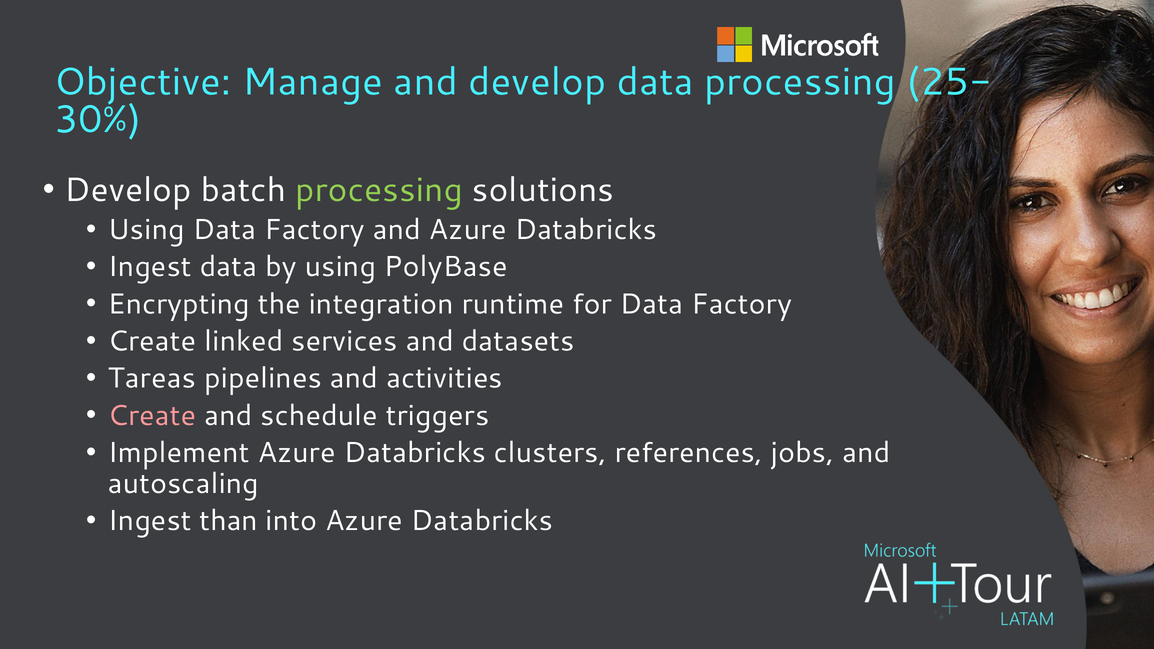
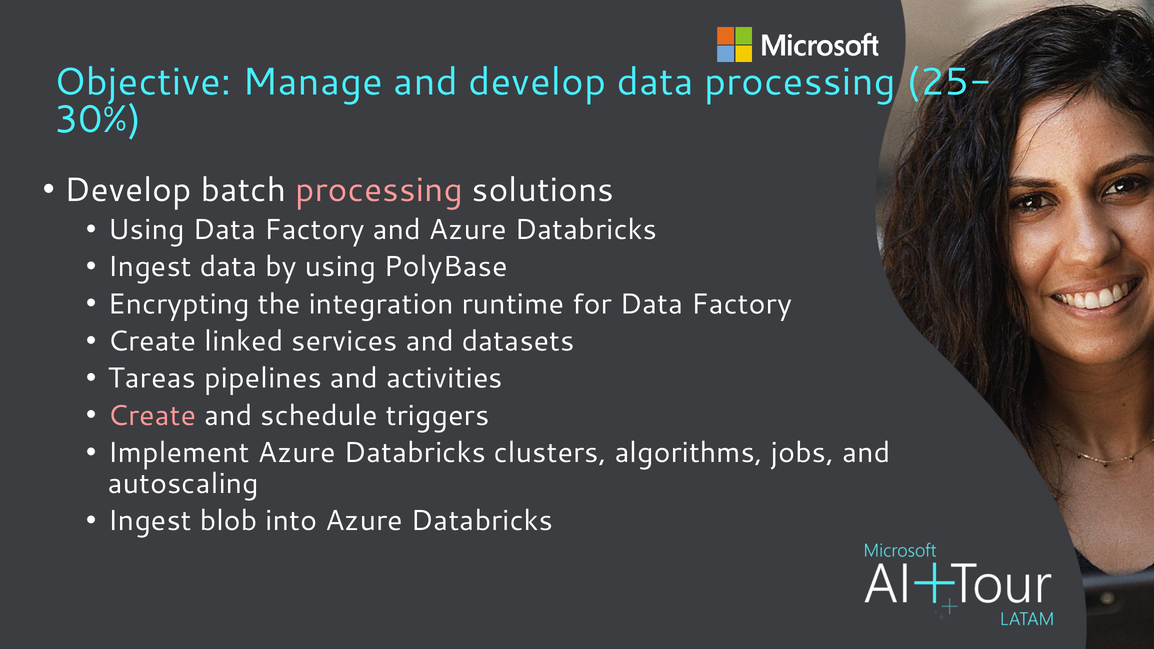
processing colour: light green -> pink (379, 190)
references: references -> algorithms (689, 453)
than: than -> blob (229, 521)
